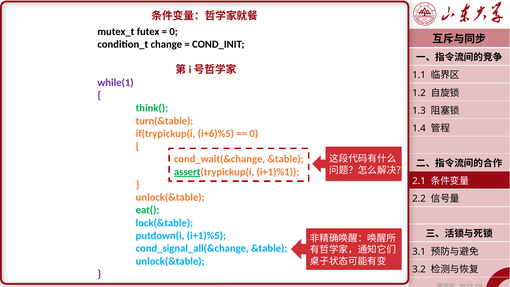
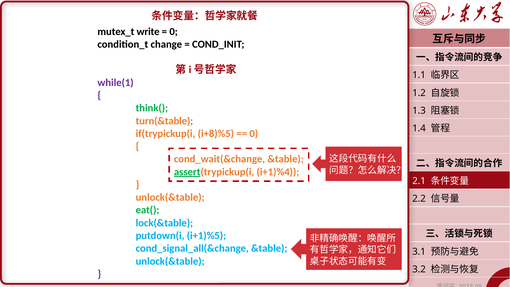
futex: futex -> write (148, 31)
i+6)%5: i+6)%5 -> i+8)%5 (216, 134)
i+1)%1: i+1)%1 -> i+1)%4 (278, 172)
